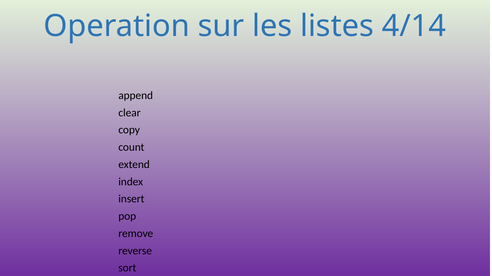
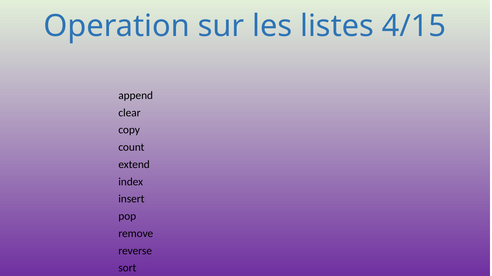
4/14: 4/14 -> 4/15 (414, 26)
